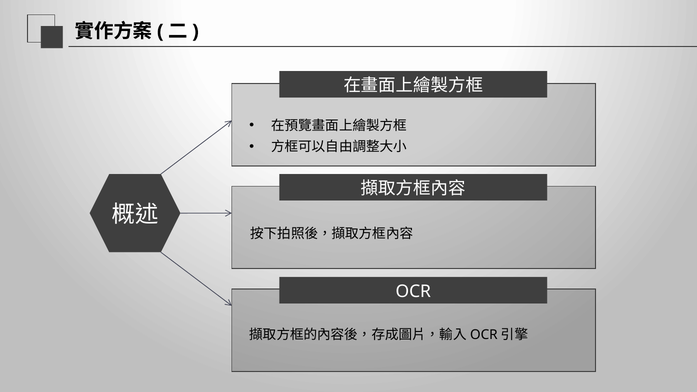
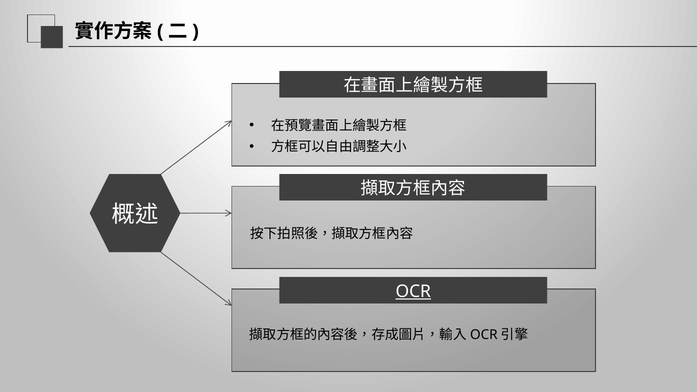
OCR underline: none -> present (413, 291)
